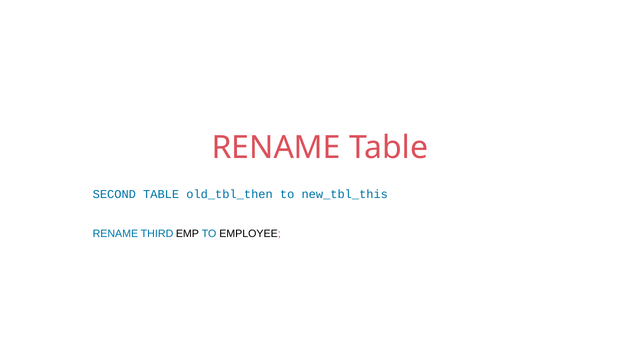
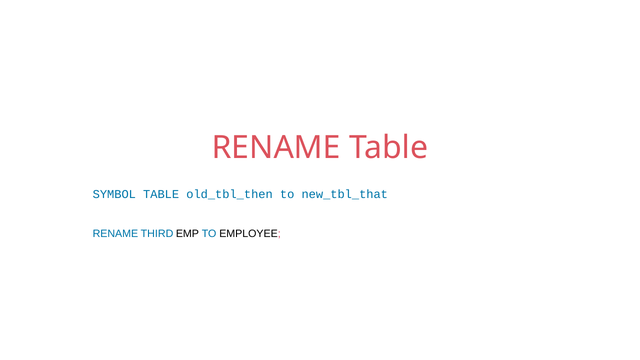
SECOND: SECOND -> SYMBOL (114, 194)
new_tbl_this: new_tbl_this -> new_tbl_that (345, 194)
